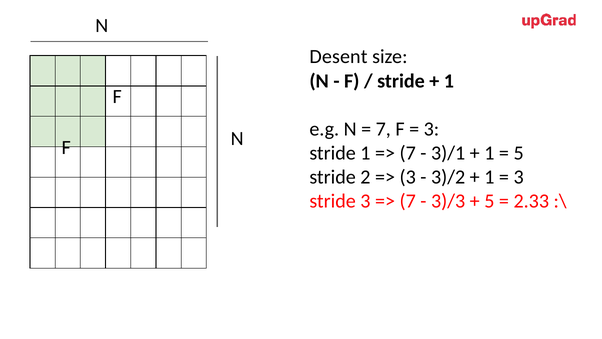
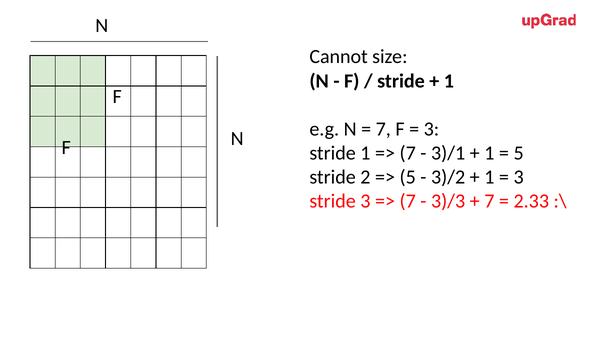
Desent: Desent -> Cannot (339, 57)
3: 3 -> 5 (408, 177)
5: 5 -> 7 (489, 201)
